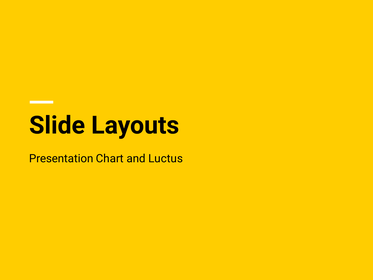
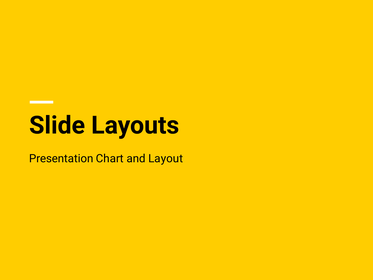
Luctus: Luctus -> Layout (166, 158)
